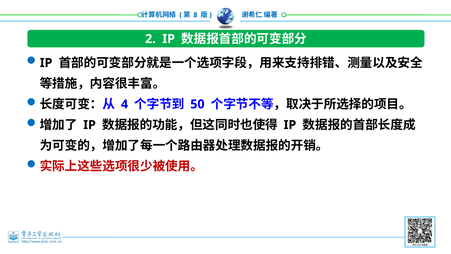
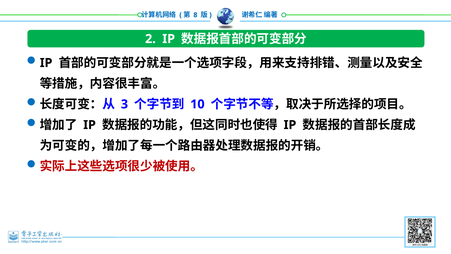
4: 4 -> 3 (124, 104)
50: 50 -> 10 (197, 104)
